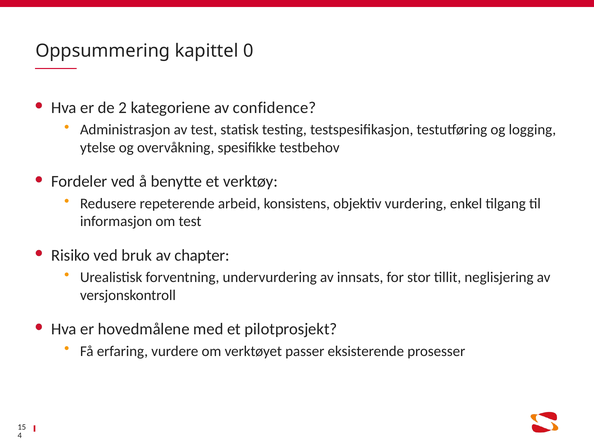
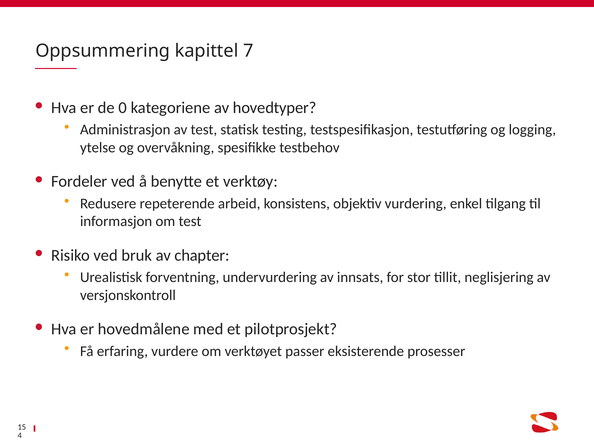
0: 0 -> 7 (248, 51)
2: 2 -> 0 (123, 108)
confidence: confidence -> hovedtyper (275, 108)
